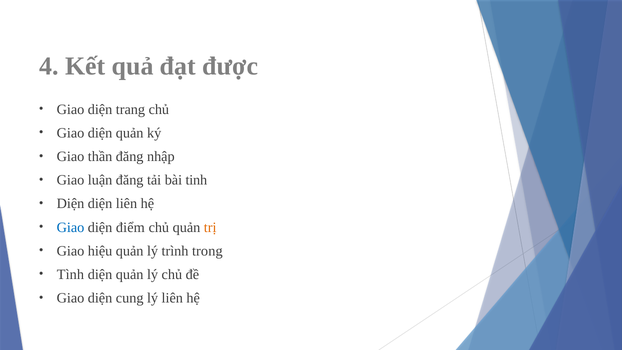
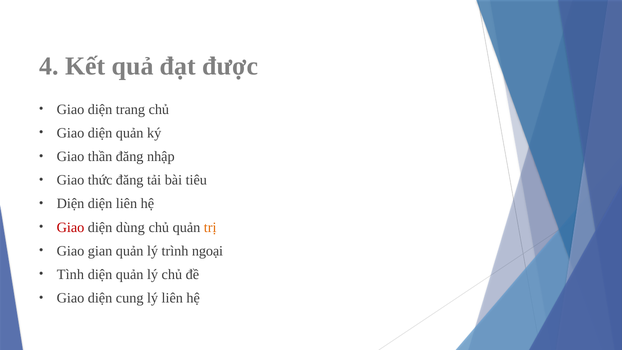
luận: luận -> thức (100, 180)
tinh: tinh -> tiêu (196, 180)
Giao colour: blue -> red (71, 227)
điểm: điểm -> dùng (130, 227)
hiệu: hiệu -> gian (100, 251)
trong: trong -> ngoại (207, 251)
